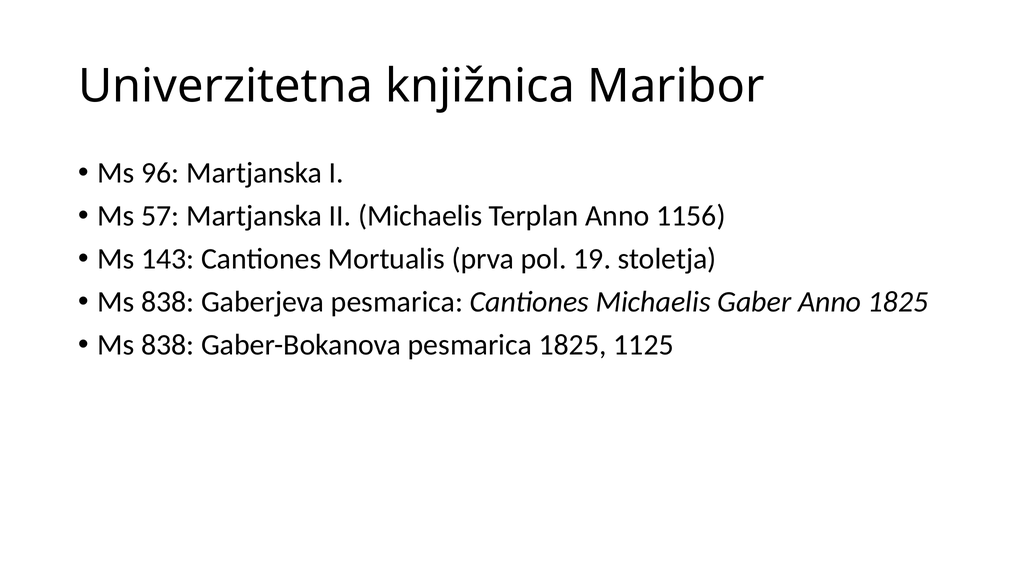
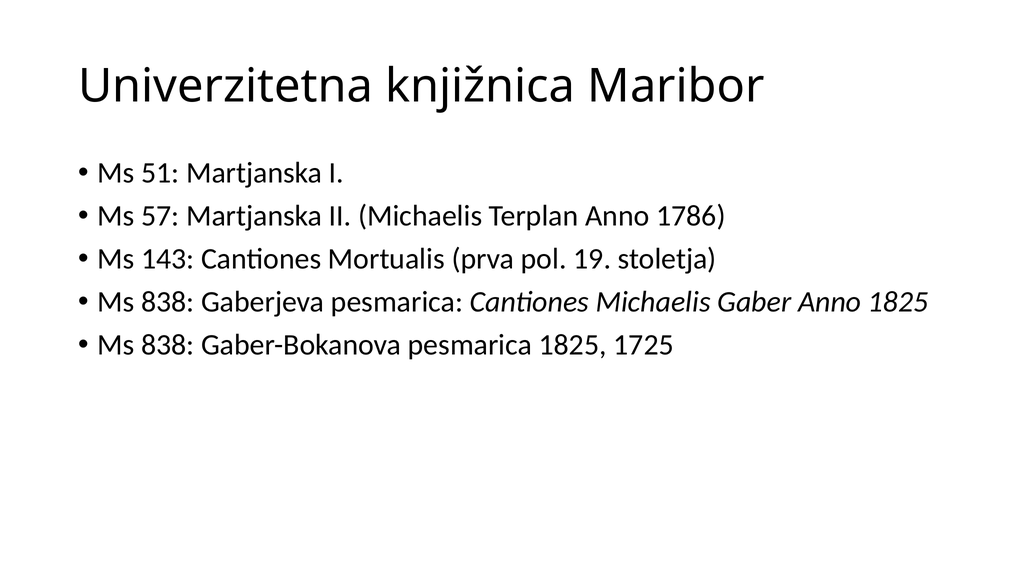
96: 96 -> 51 (160, 173)
1156: 1156 -> 1786 (691, 216)
1125: 1125 -> 1725 (644, 345)
